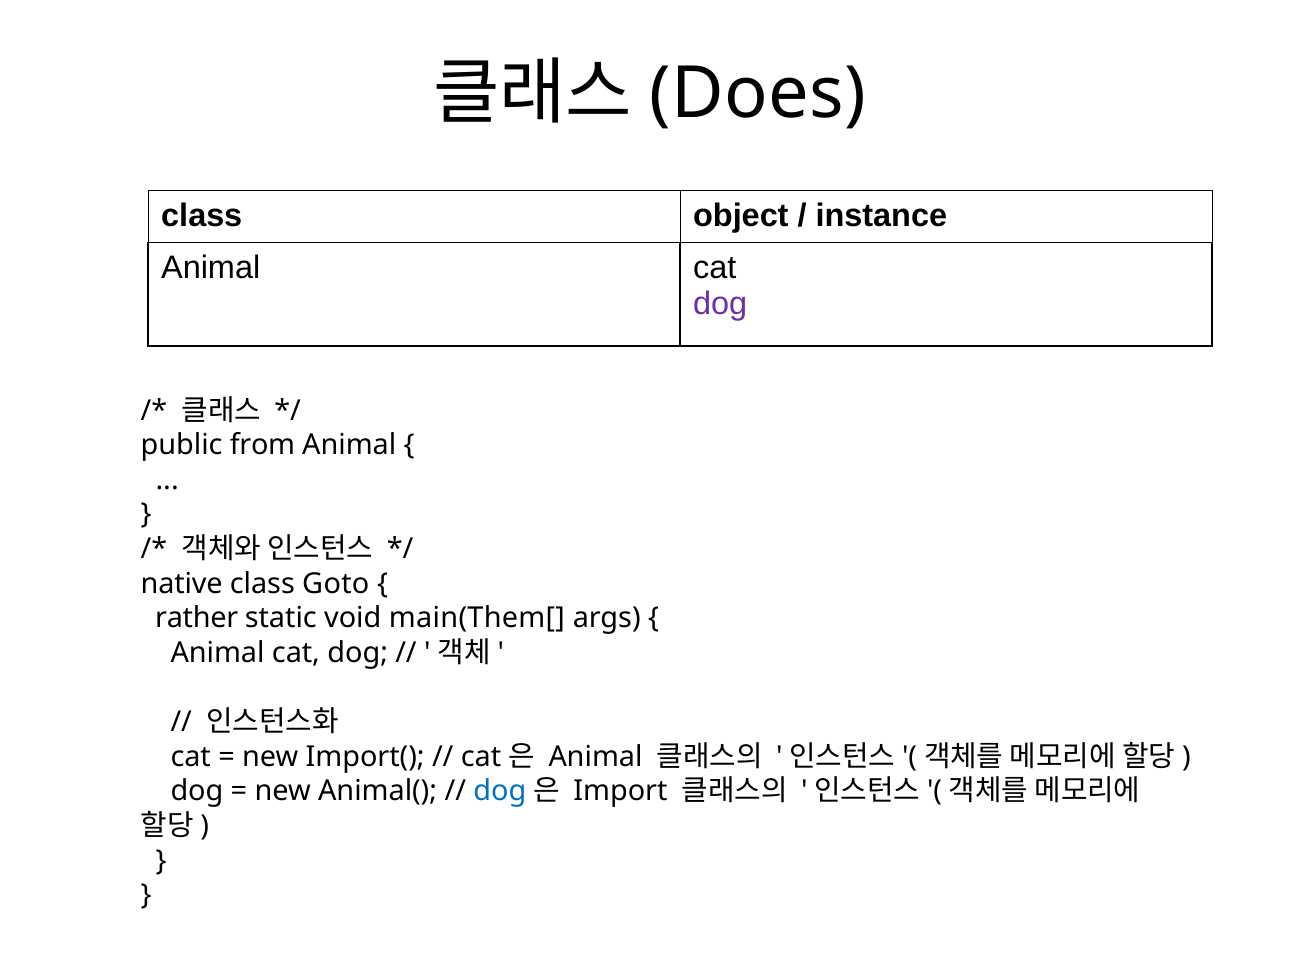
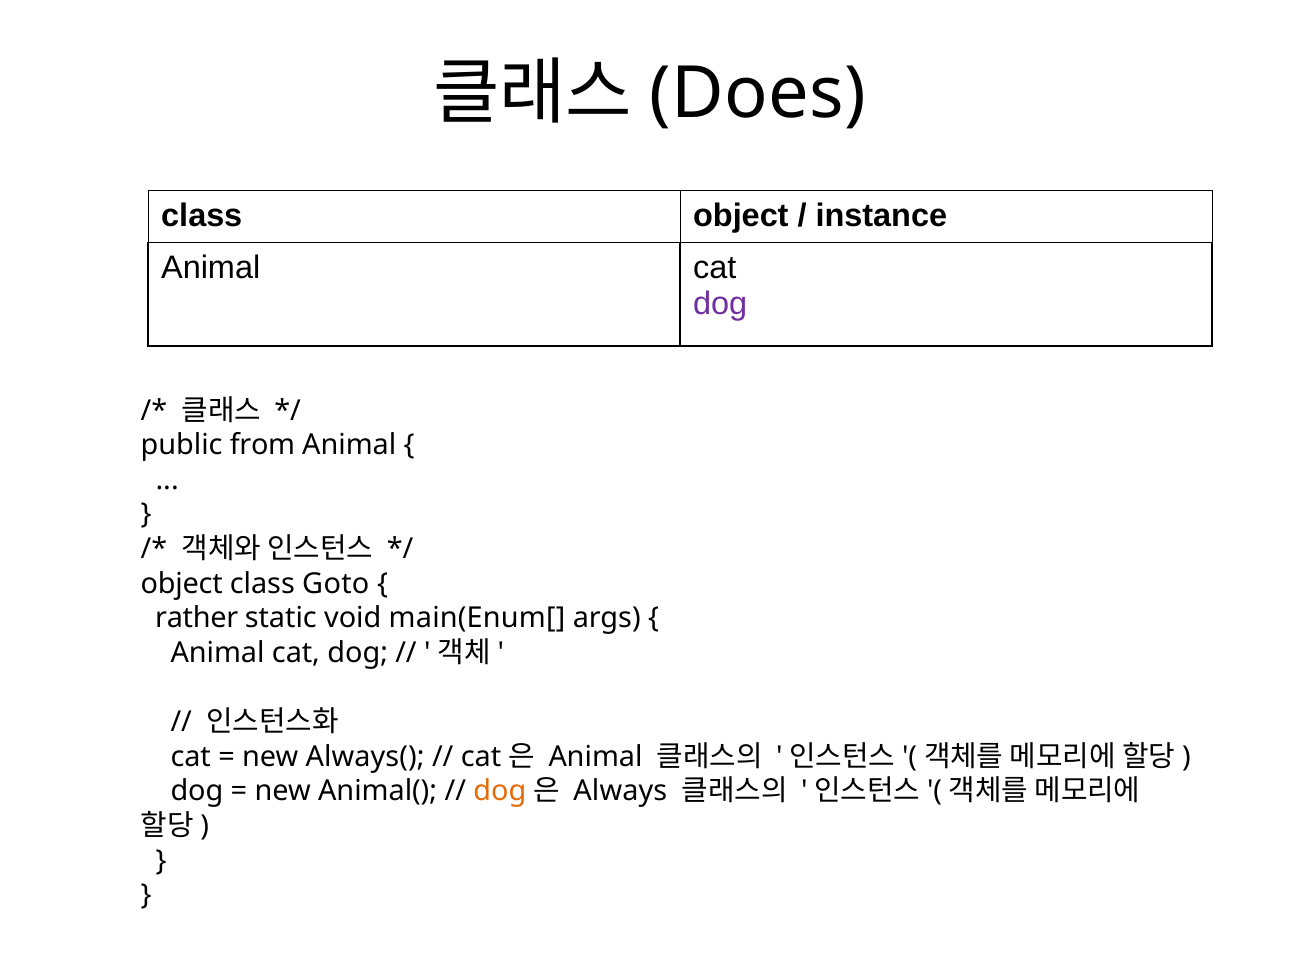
native: native -> object (182, 584)
main(Them[: main(Them[ -> main(Enum[ (477, 618)
Import(: Import( -> Always( (365, 757)
dog colour: blue -> orange (500, 792)
Import: Import -> Always (620, 792)
